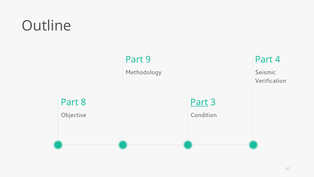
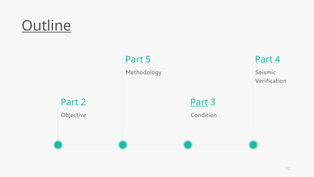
Outline underline: none -> present (46, 26)
9: 9 -> 5 (148, 59)
8: 8 -> 2 (83, 102)
